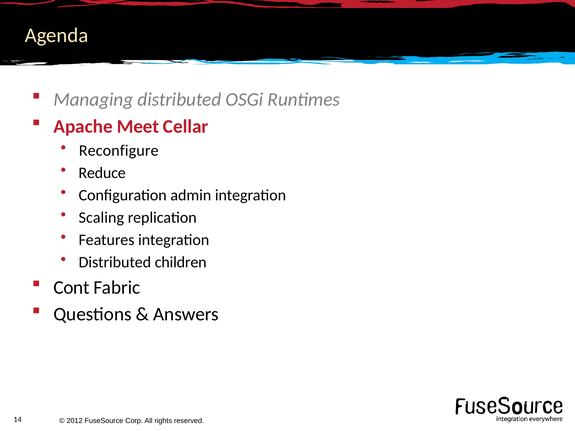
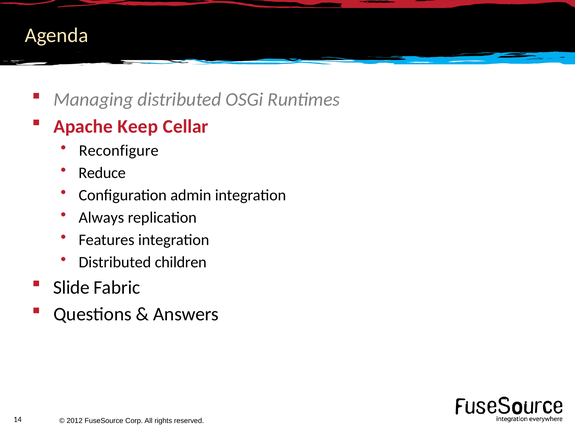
Meet: Meet -> Keep (138, 127)
Scaling: Scaling -> Always (101, 218)
Cont: Cont -> Slide (71, 288)
